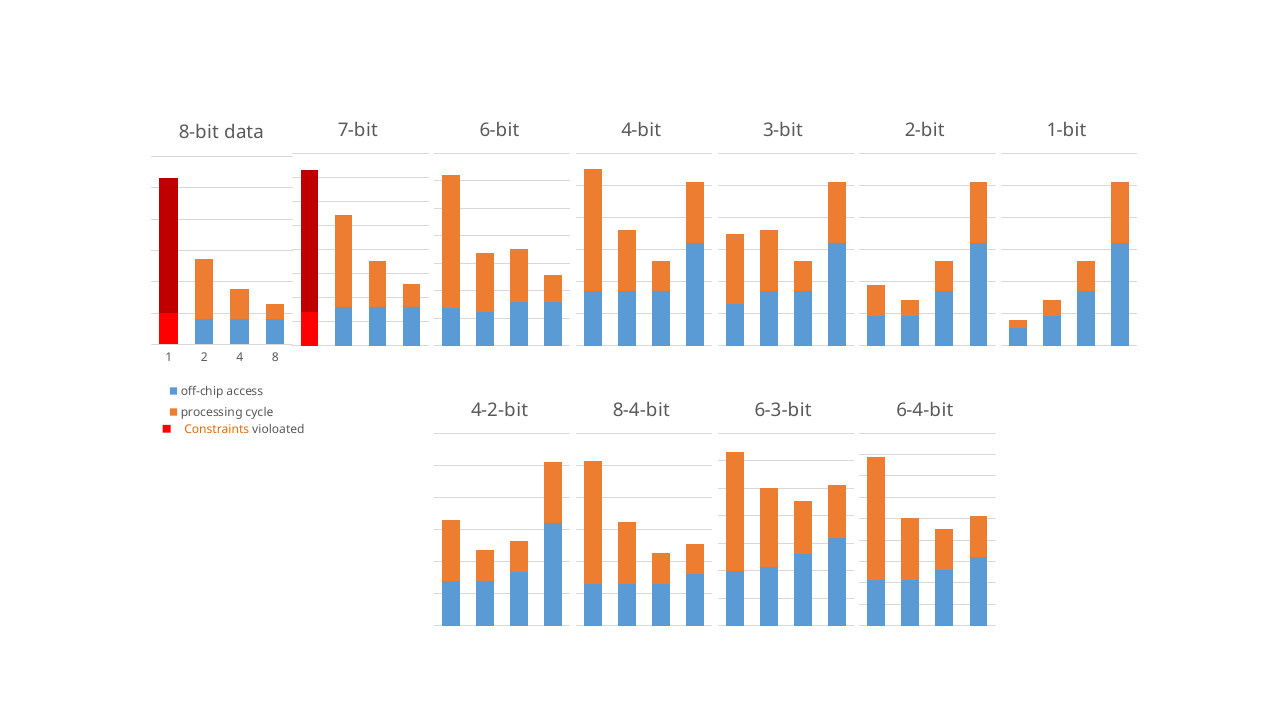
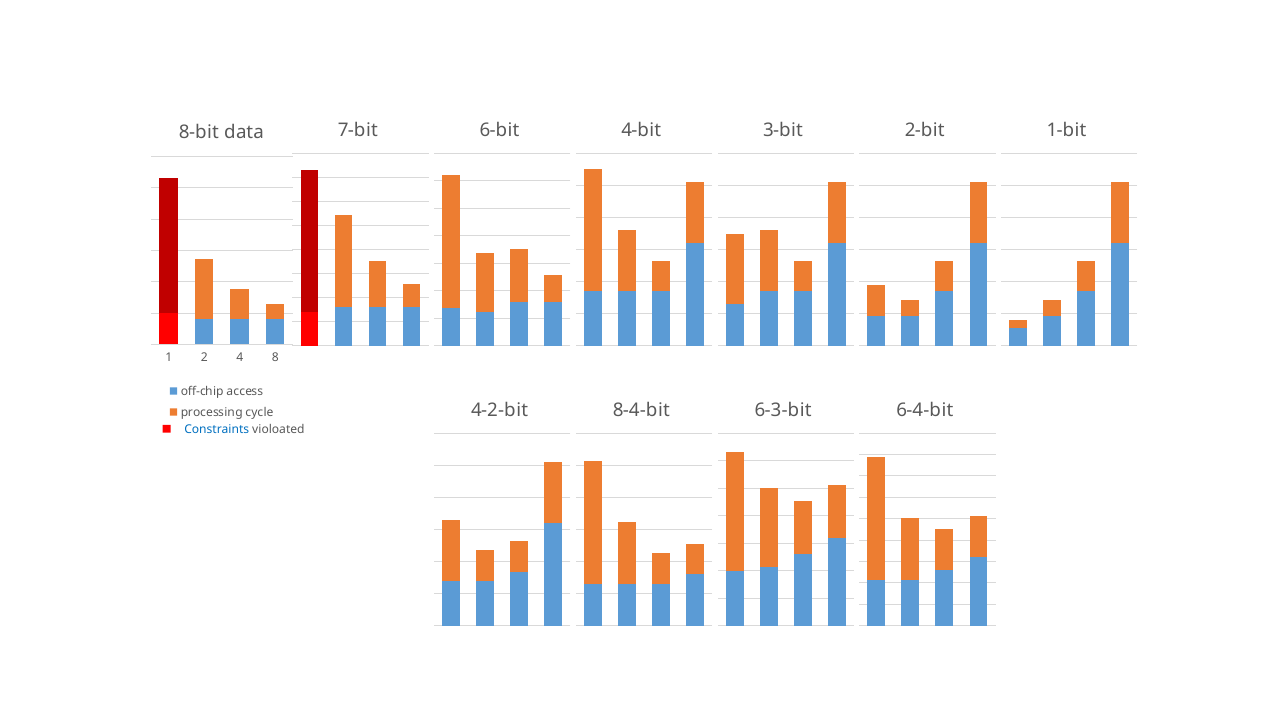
Constraints colour: orange -> blue (217, 430)
